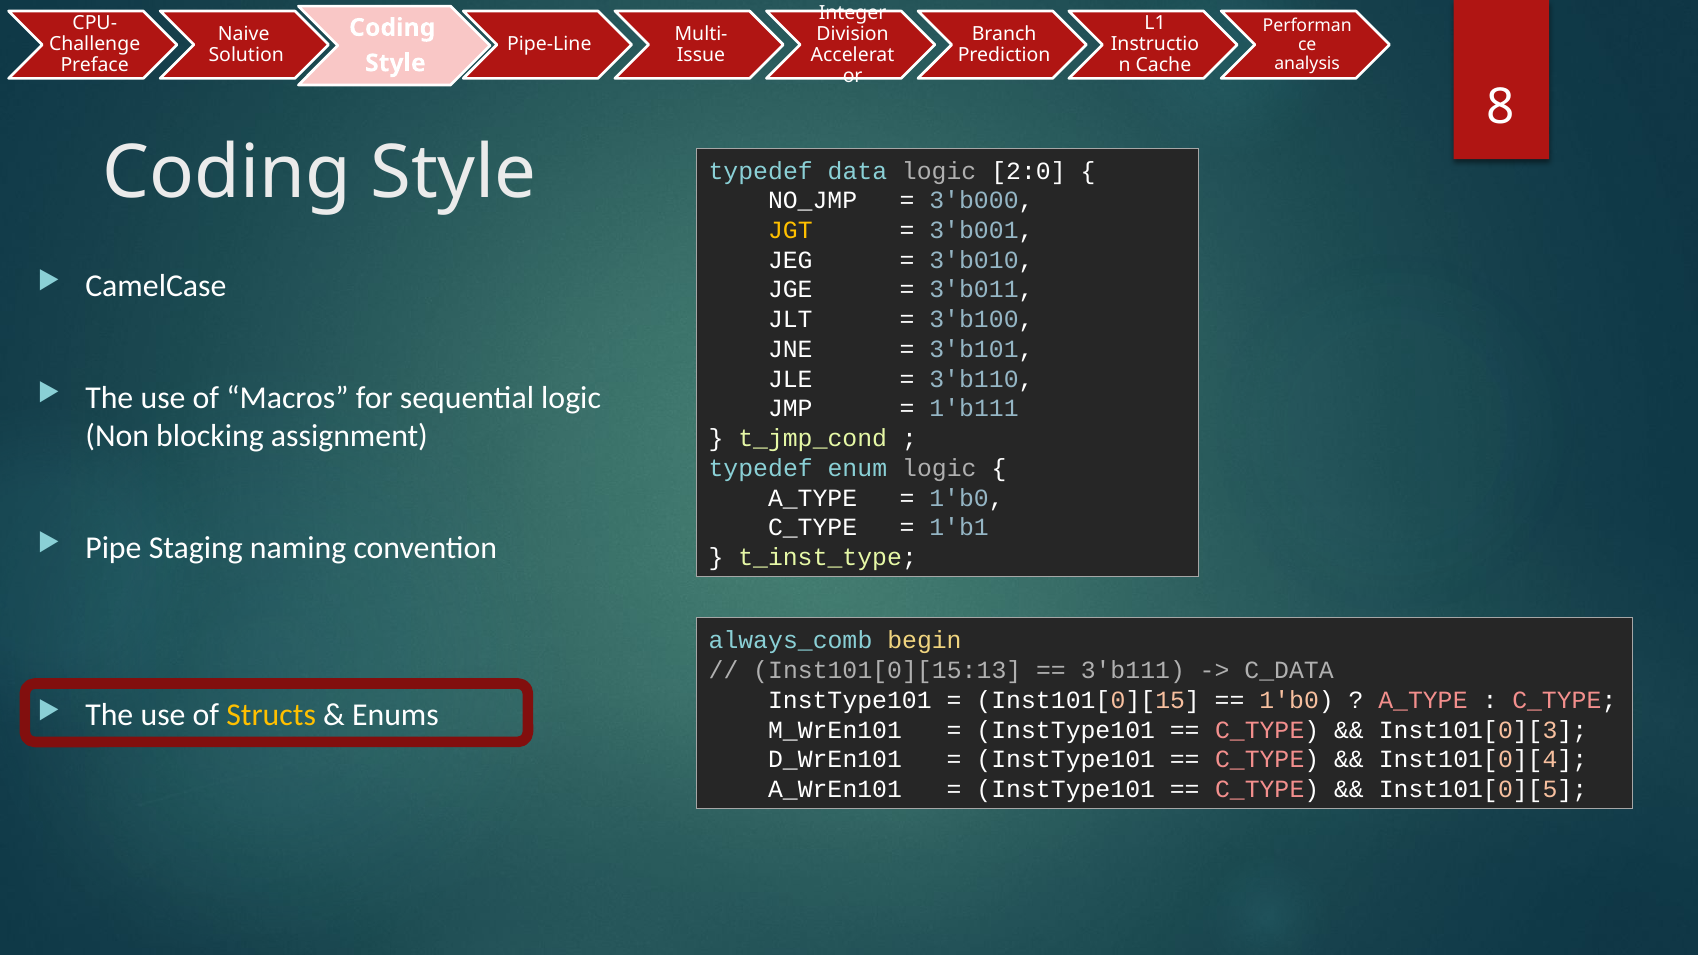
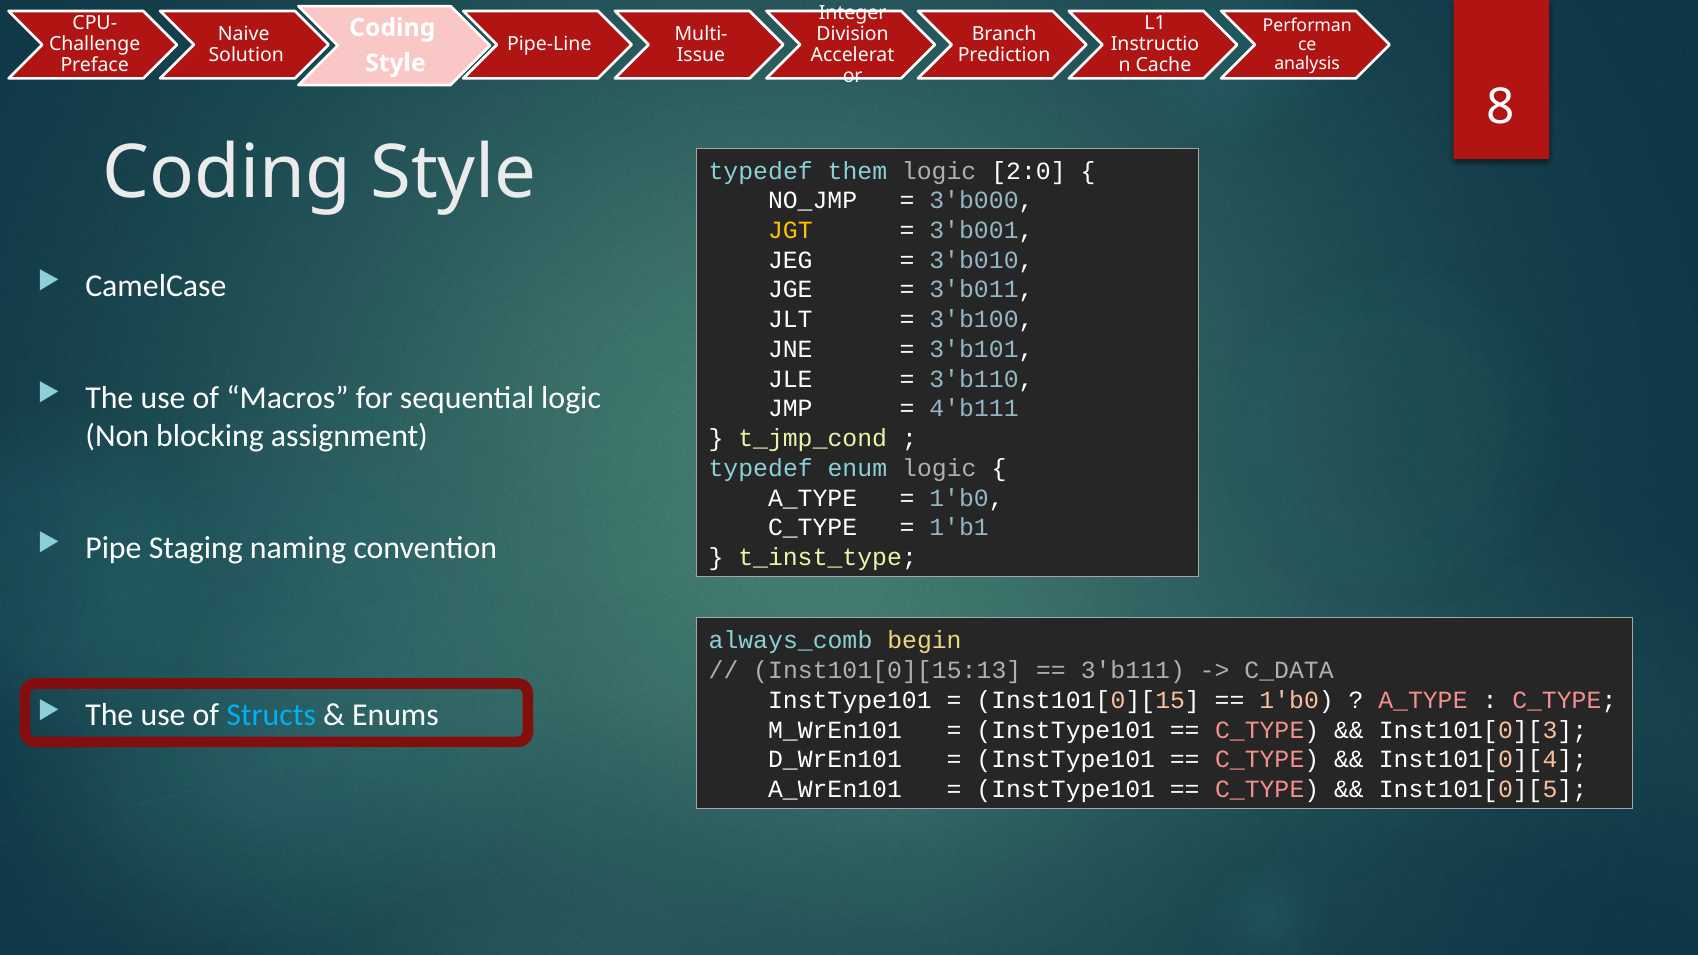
data: data -> them (857, 171)
1'b111: 1'b111 -> 4'b111 (974, 409)
Structs colour: yellow -> light blue (271, 715)
